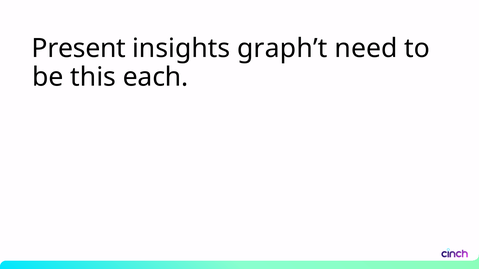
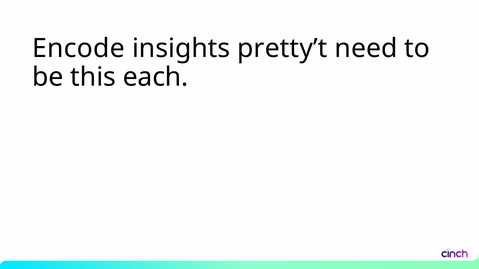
Present: Present -> Encode (78, 48)
graph’t: graph’t -> pretty’t (282, 48)
